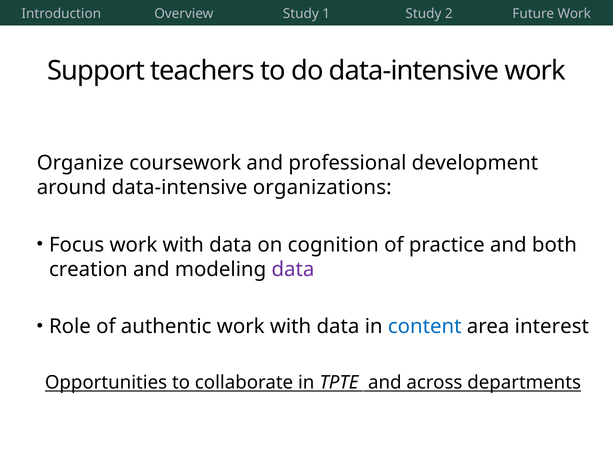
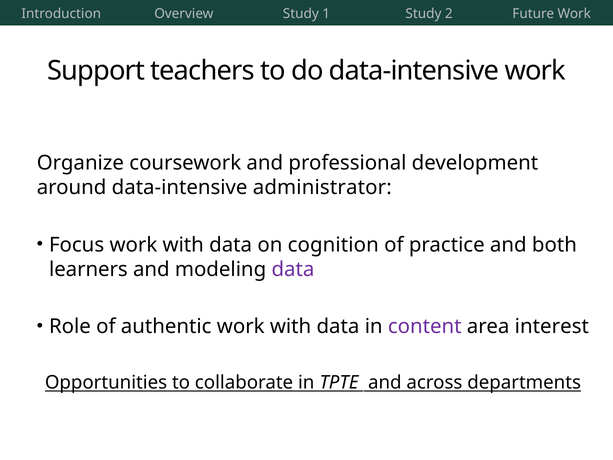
organizations: organizations -> administrator (322, 188)
creation: creation -> learners (88, 269)
content colour: blue -> purple (425, 326)
